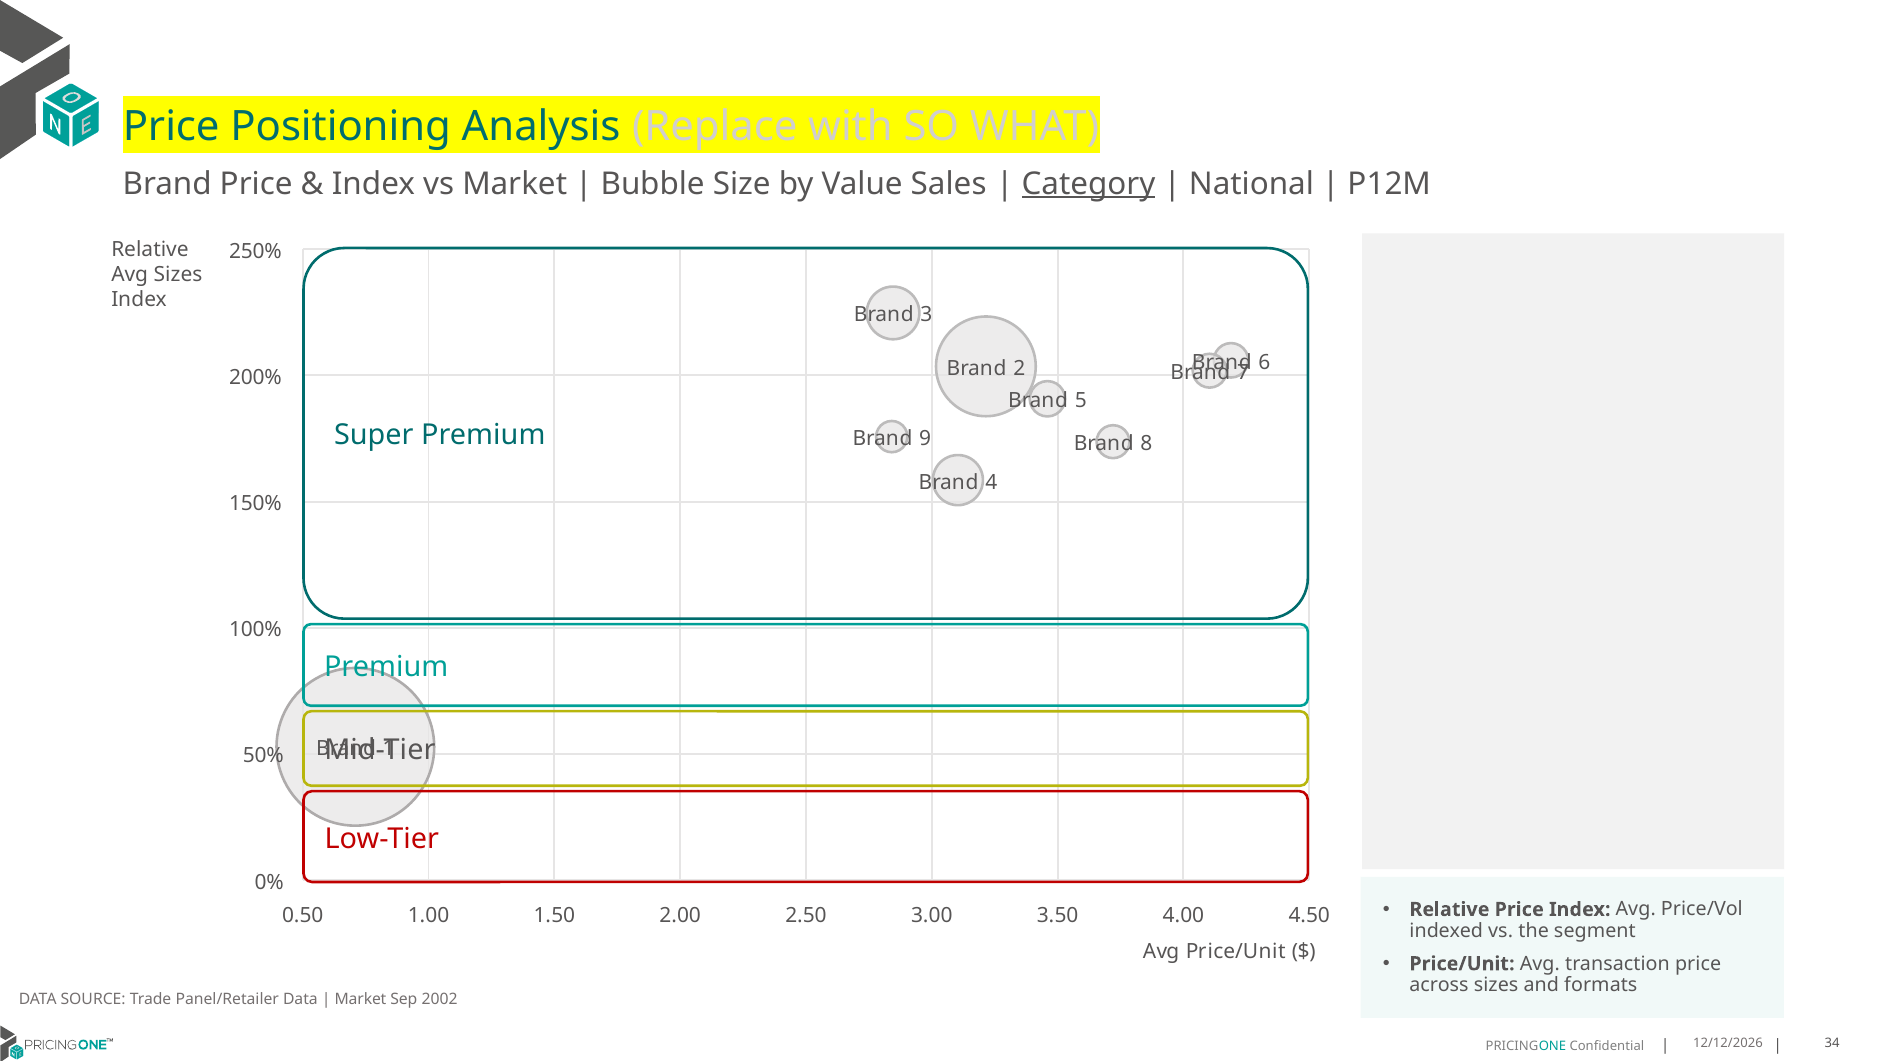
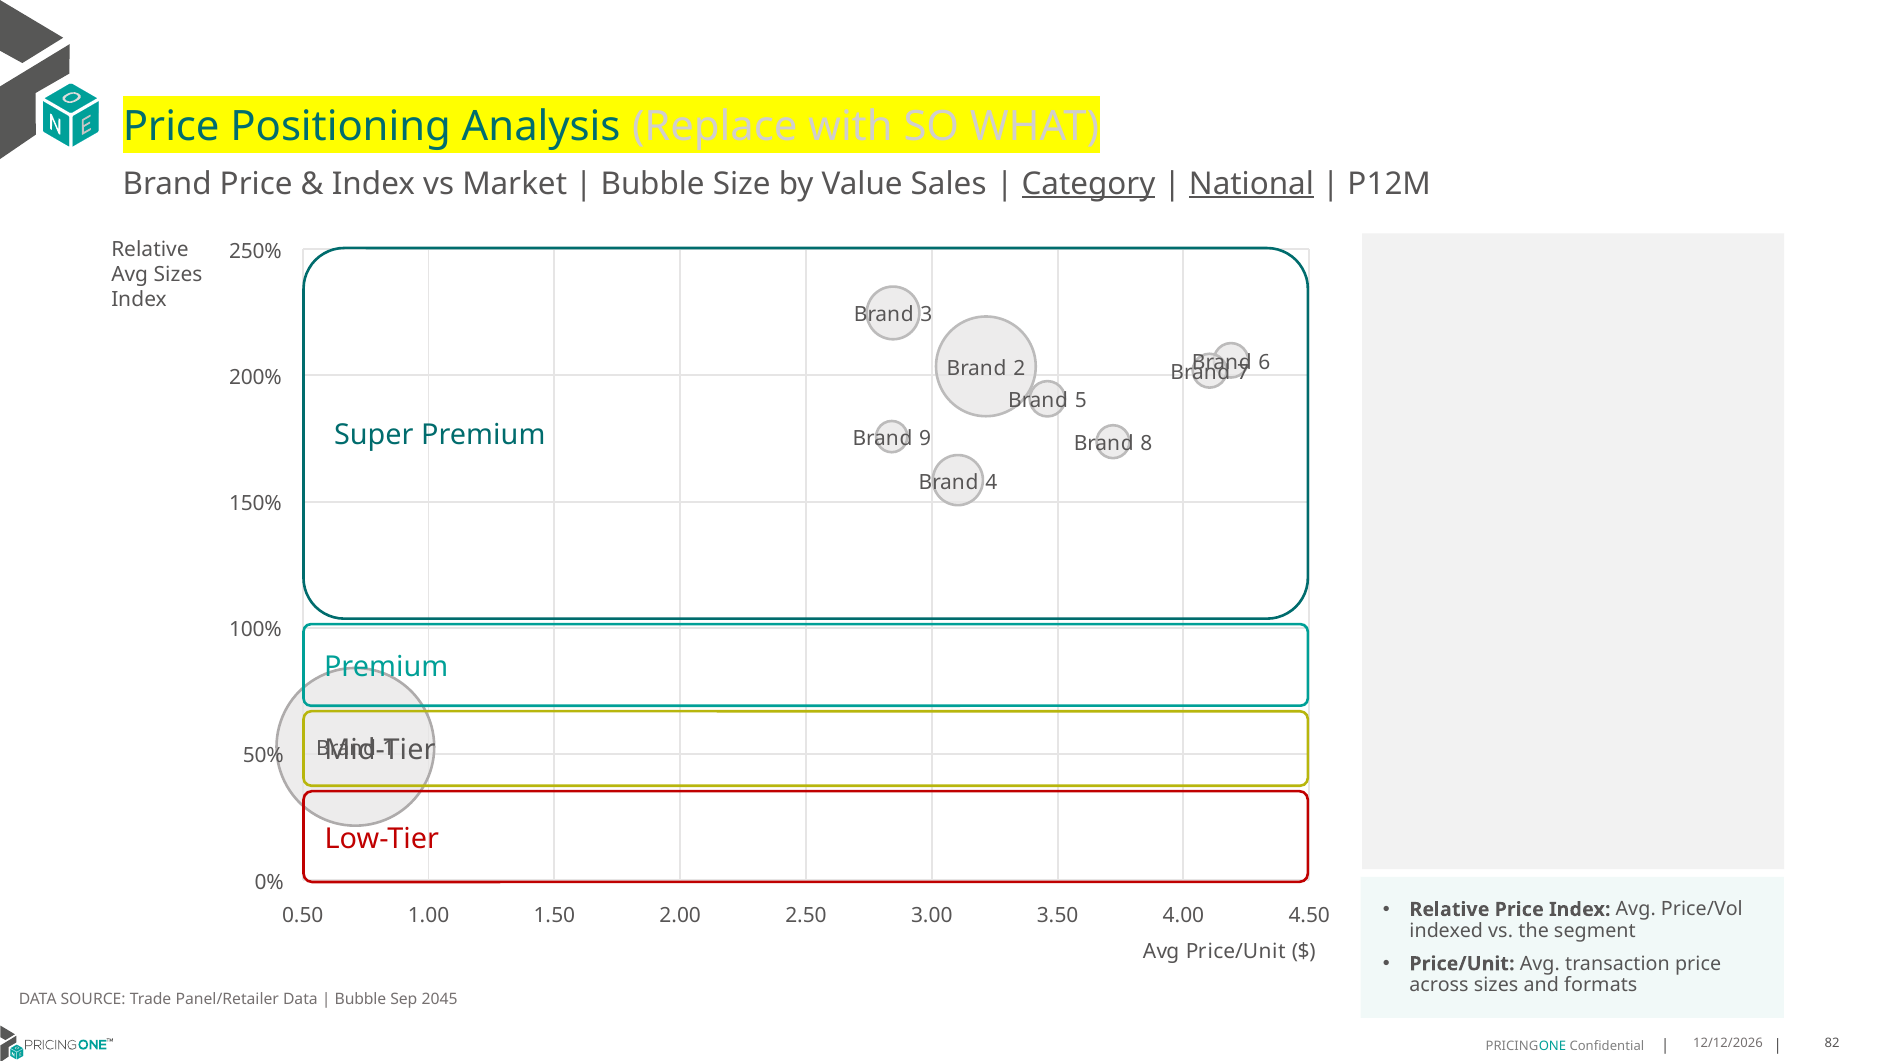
National underline: none -> present (1251, 184)
Market: Market -> Bubble (360, 999)
2002: 2002 -> 2045 (440, 999)
34: 34 -> 82 (1832, 1043)
